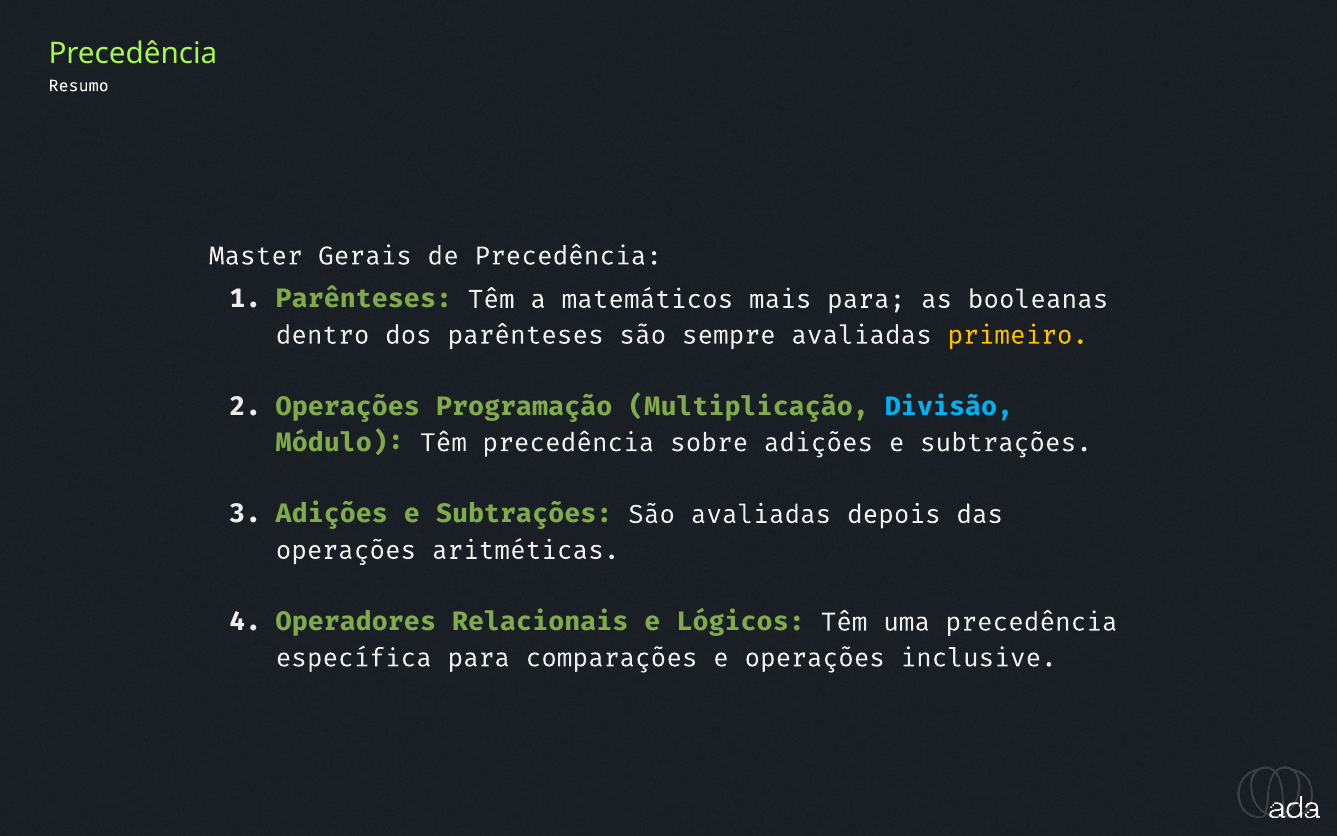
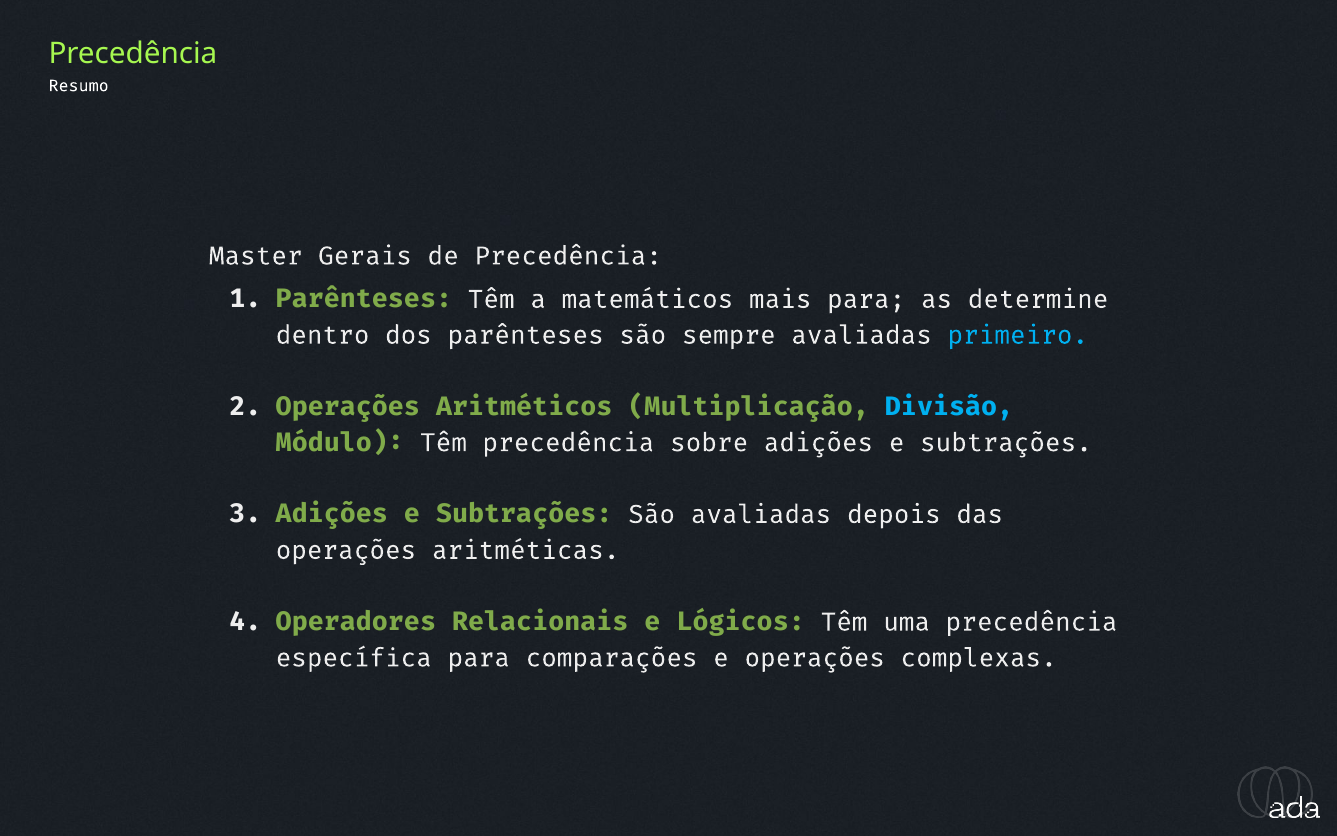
booleanas: booleanas -> determine (1038, 299)
primeiro colour: yellow -> light blue (1018, 335)
Programação: Programação -> Aritméticos (524, 407)
inclusive: inclusive -> complexas (979, 657)
